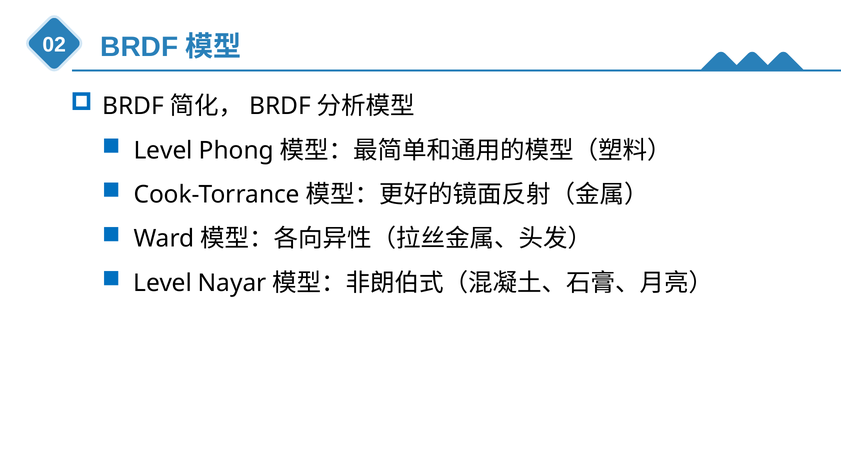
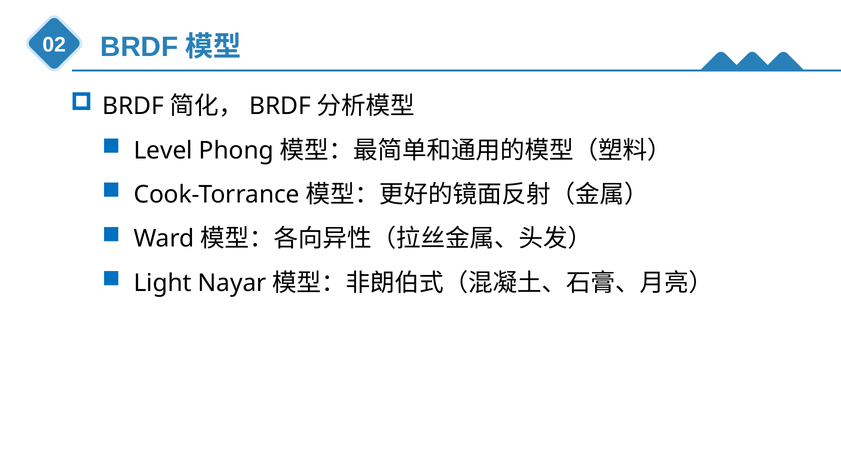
Level: Level -> Light (163, 283)
